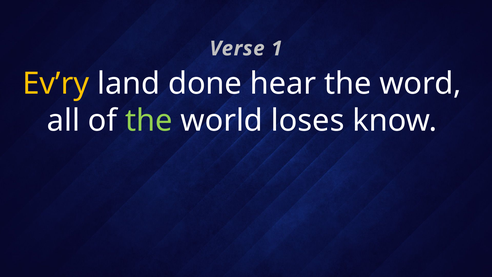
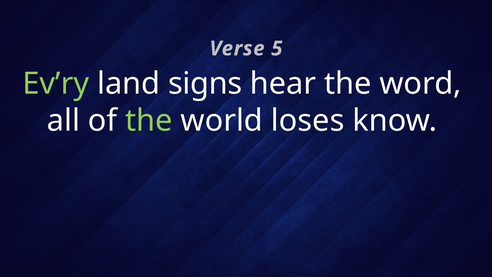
1: 1 -> 5 (277, 49)
Ev’ry colour: yellow -> light green (56, 84)
done: done -> signs (205, 84)
